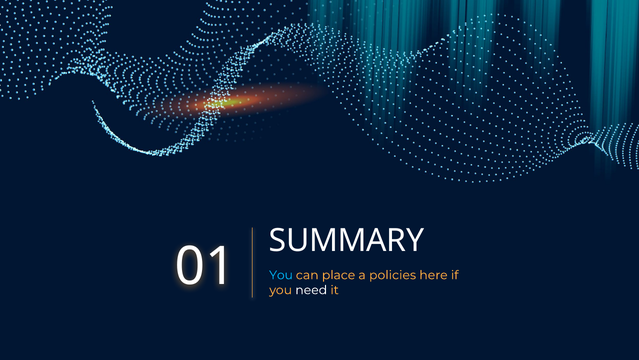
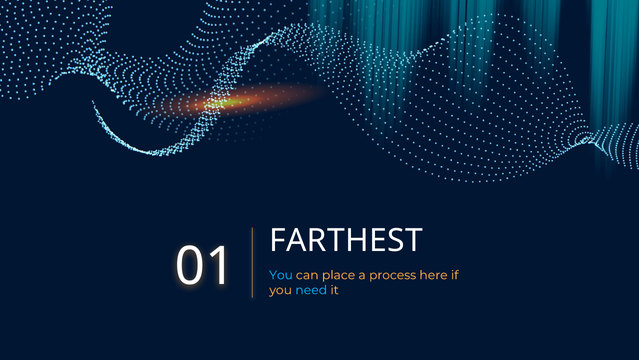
SUMMARY: SUMMARY -> FARTHEST (346, 241)
policies: policies -> process (393, 275)
need colour: white -> light blue (311, 290)
